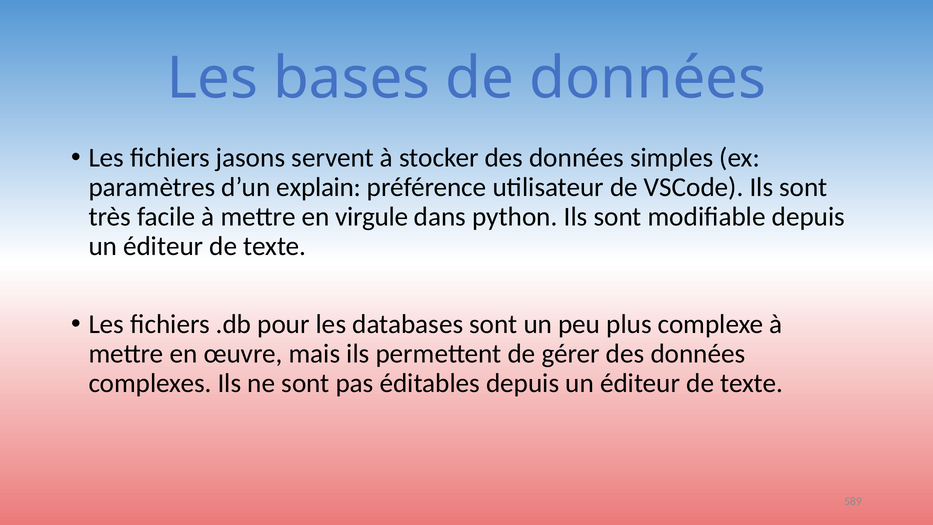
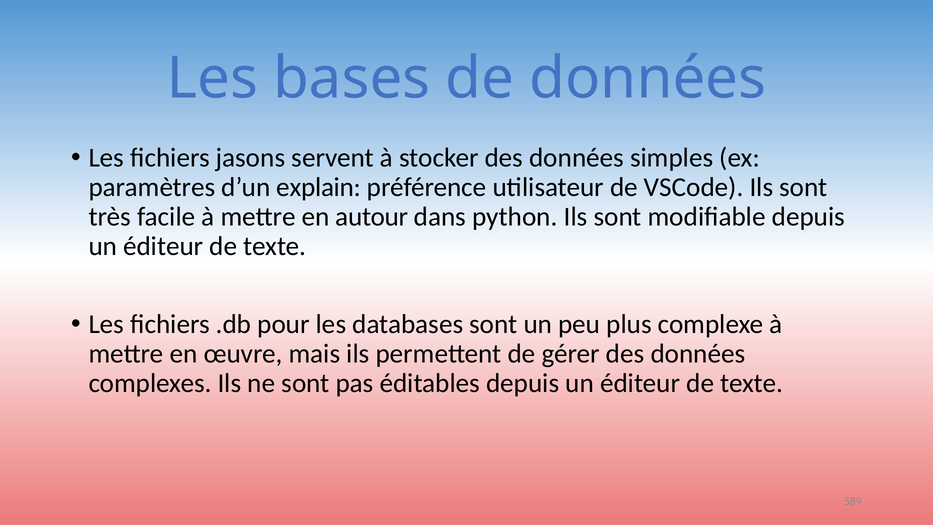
virgule: virgule -> autour (372, 217)
